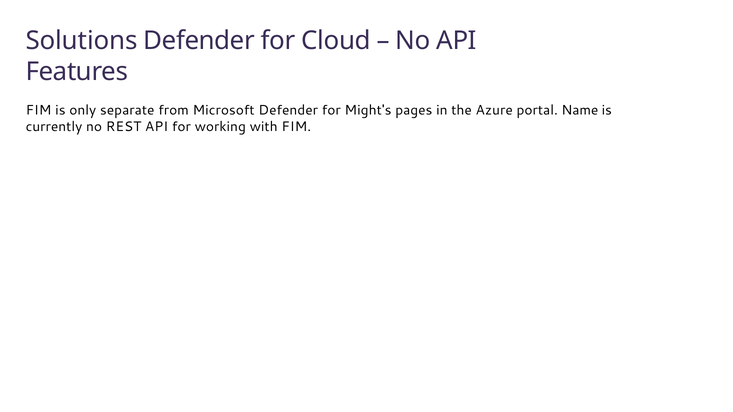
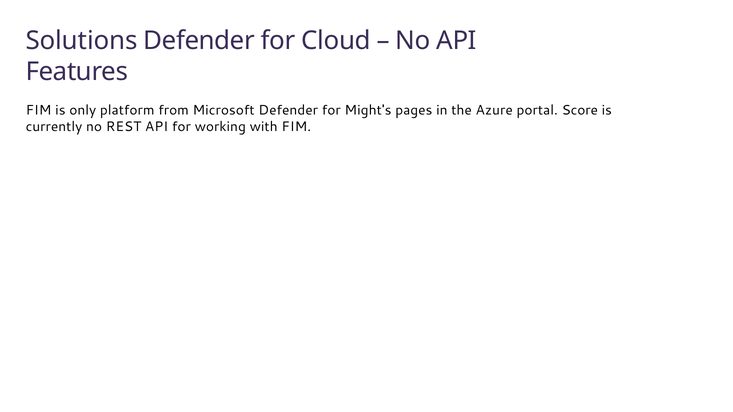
separate: separate -> platform (127, 110)
Name: Name -> Score (580, 110)
